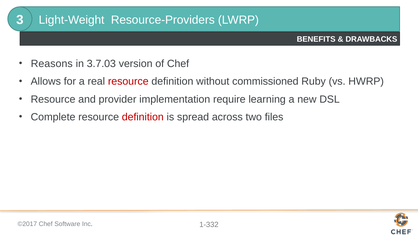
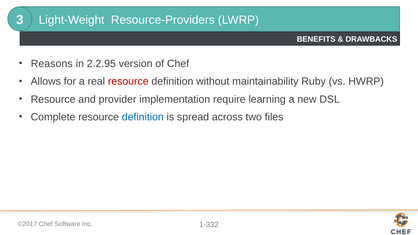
3.7.03: 3.7.03 -> 2.2.95 (101, 64)
commissioned: commissioned -> maintainability (265, 82)
definition colour: red -> blue (143, 117)
